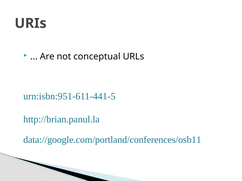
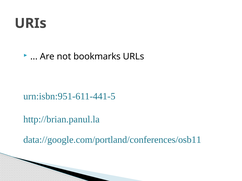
conceptual: conceptual -> bookmarks (97, 57)
